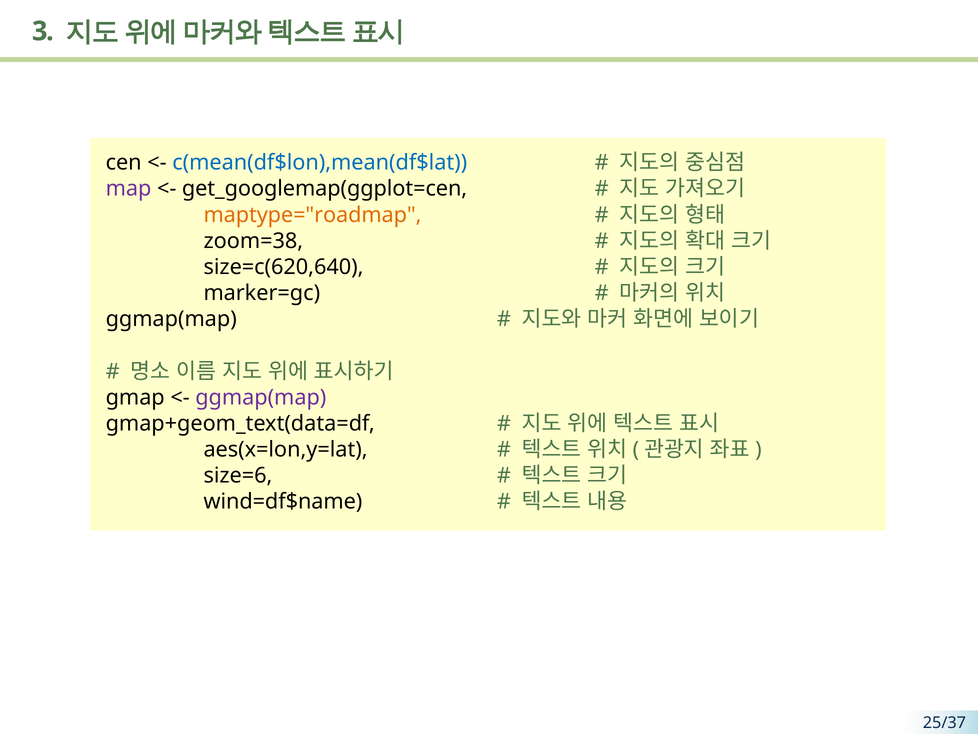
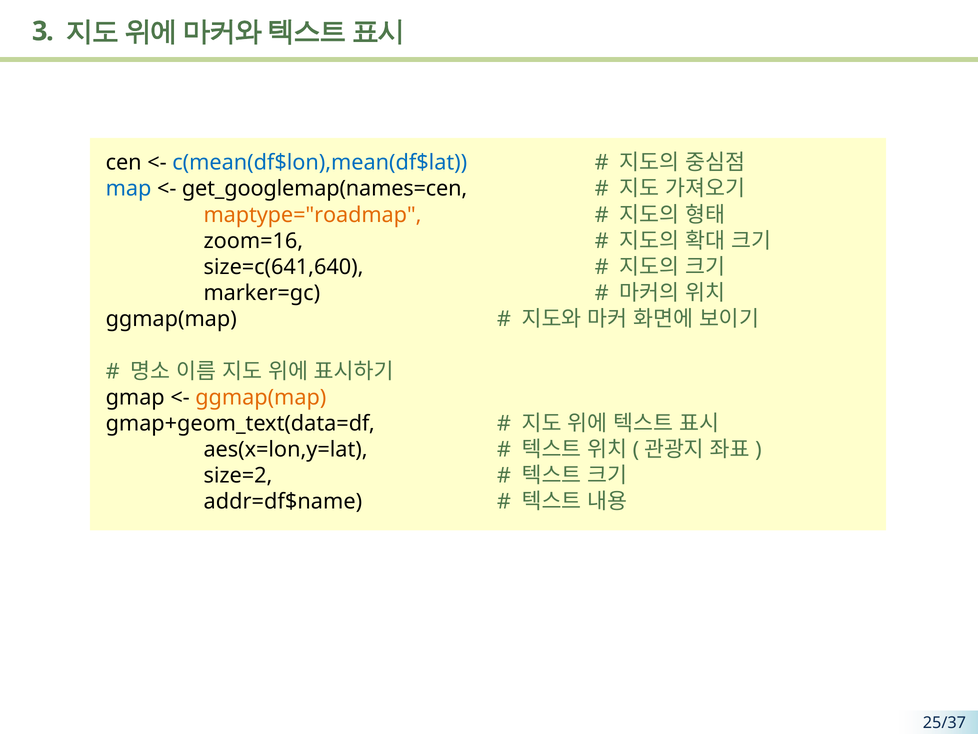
map colour: purple -> blue (129, 189)
get_googlemap(ggplot=cen: get_googlemap(ggplot=cen -> get_googlemap(names=cen (325, 189)
zoom=38: zoom=38 -> zoom=16 (253, 241)
size=c(620,640: size=c(620,640 -> size=c(641,640 (284, 267)
ggmap(map colour: purple -> orange (261, 397)
size=6: size=6 -> size=2 (238, 475)
wind=df$name: wind=df$name -> addr=df$name (283, 501)
